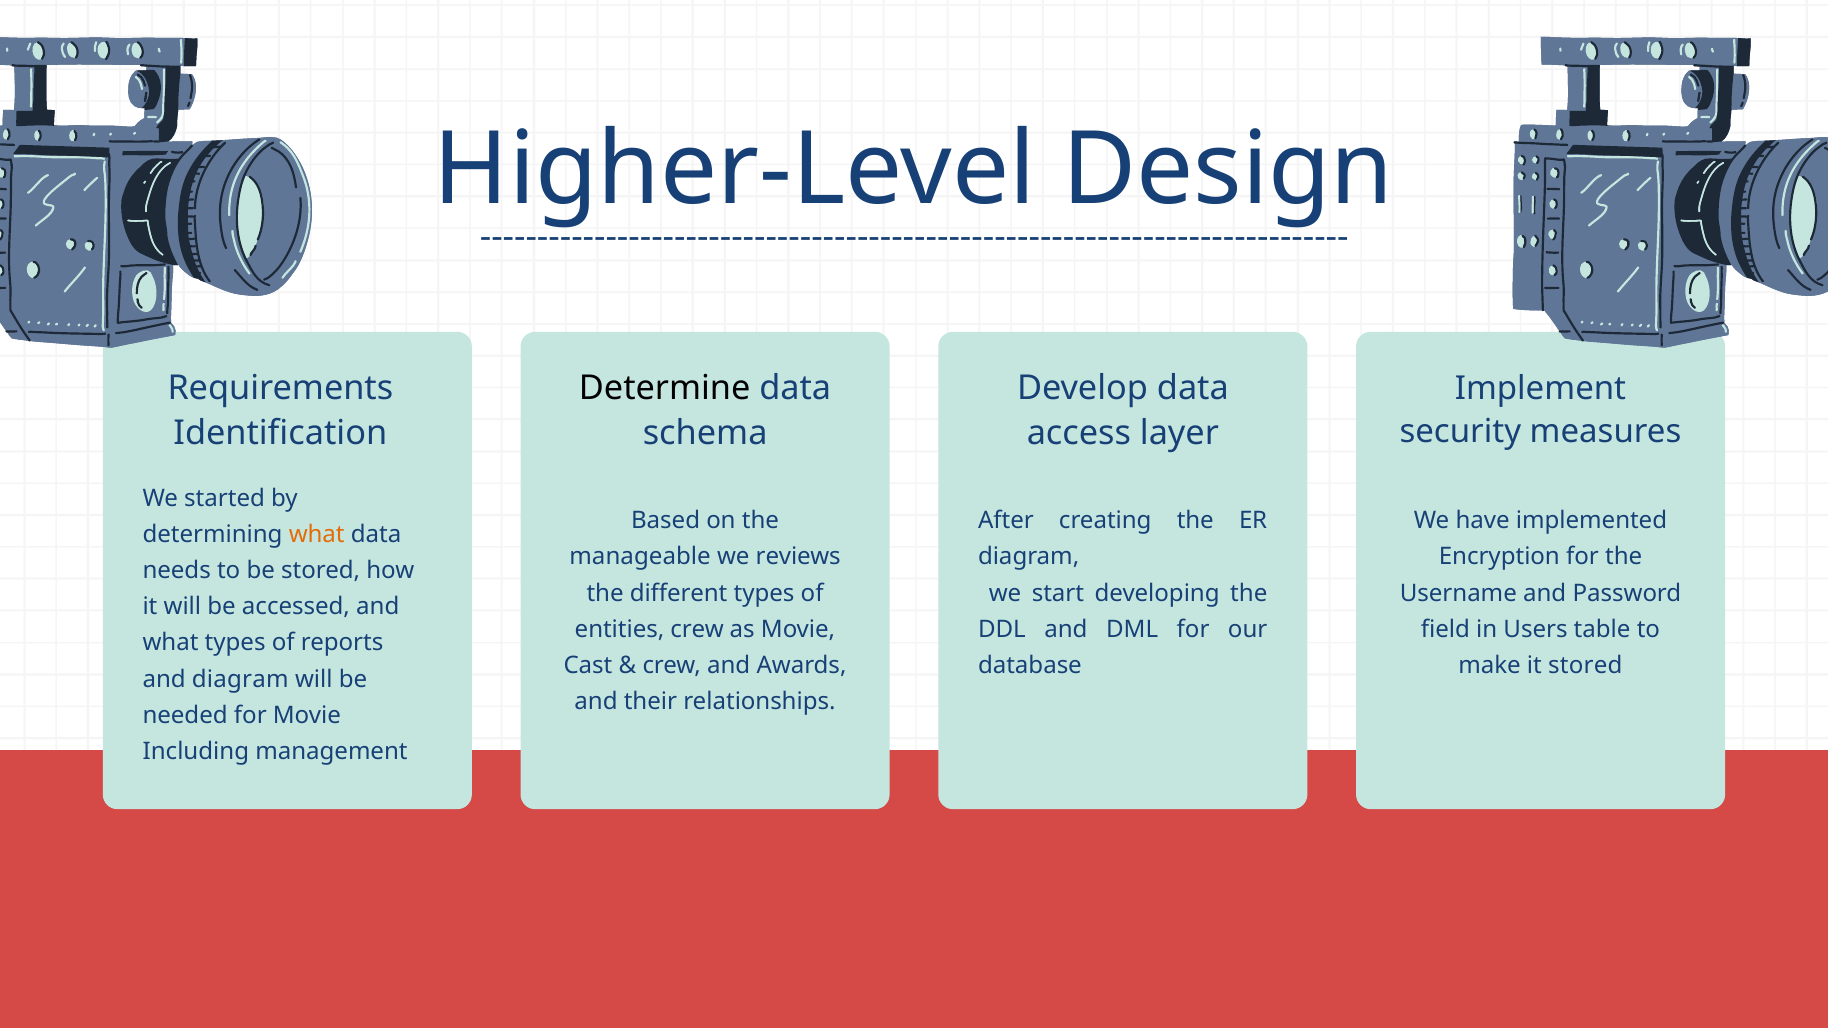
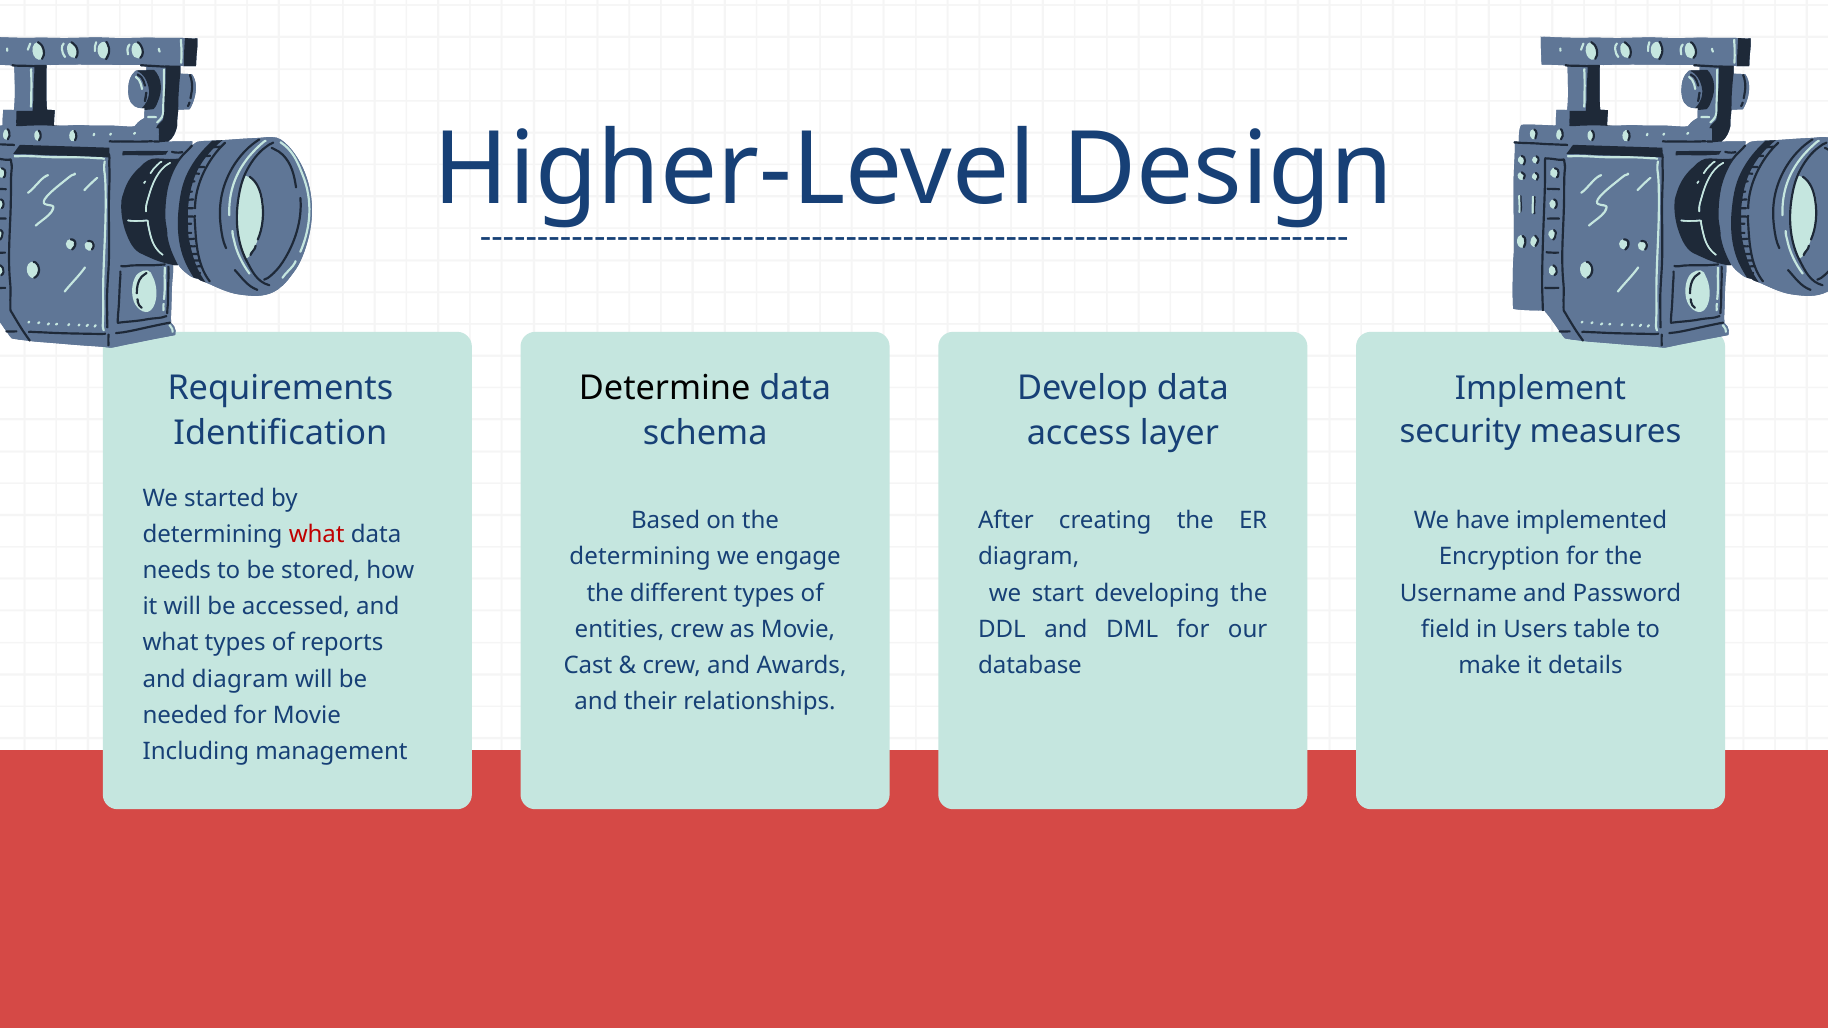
what colour: orange -> red (317, 535)
manageable: manageable -> determining (640, 557)
reviews: reviews -> engage (798, 557)
it stored: stored -> details (1585, 666)
